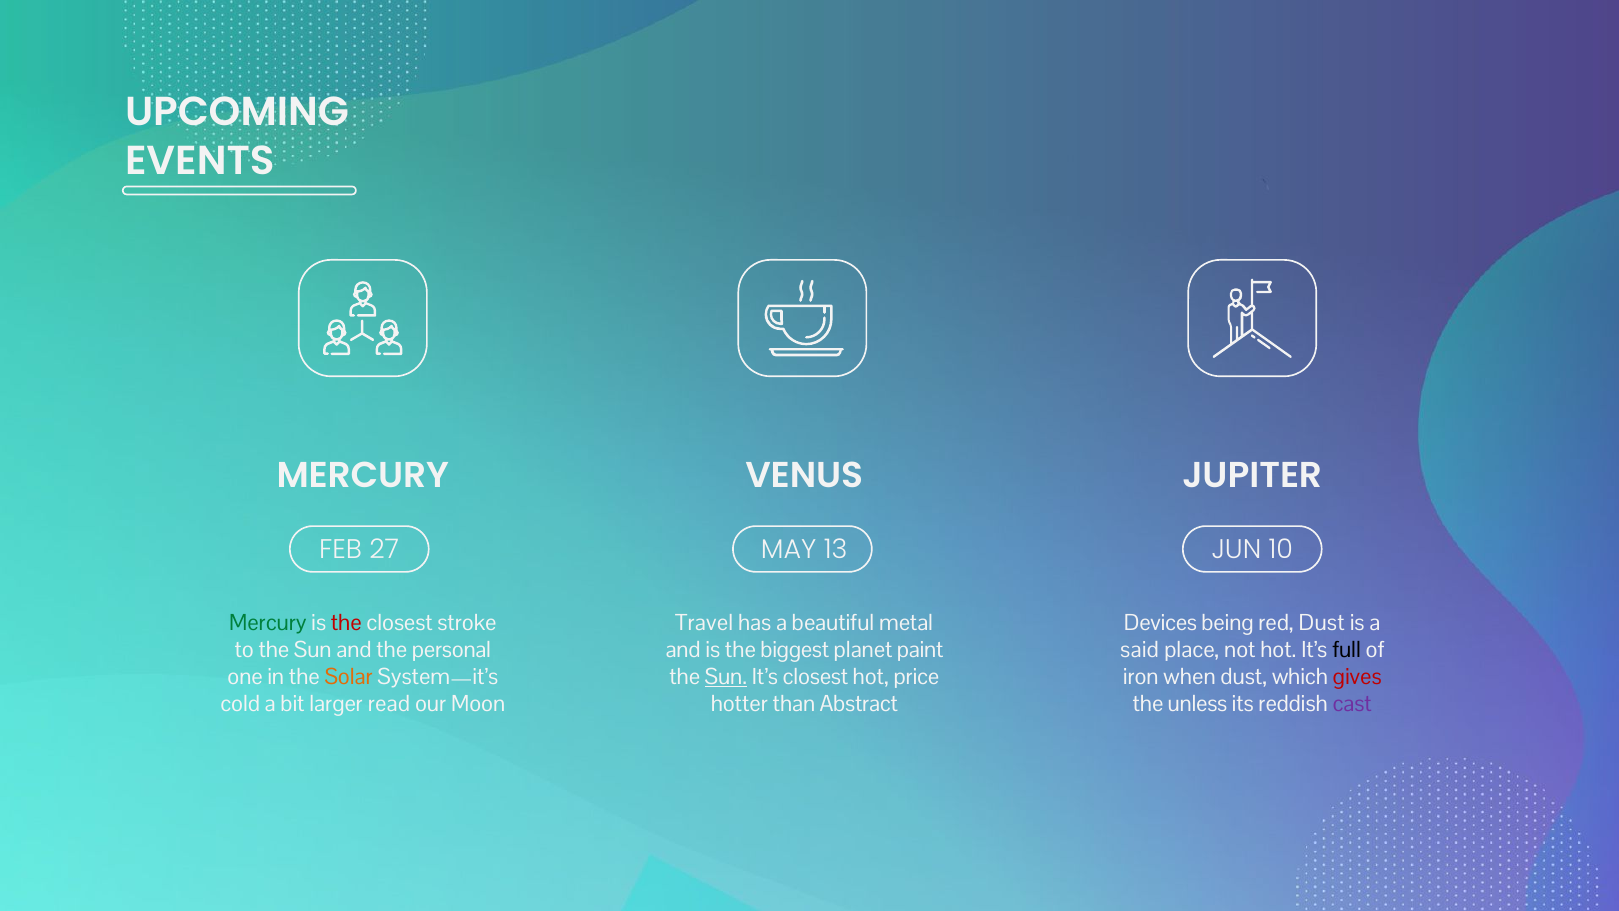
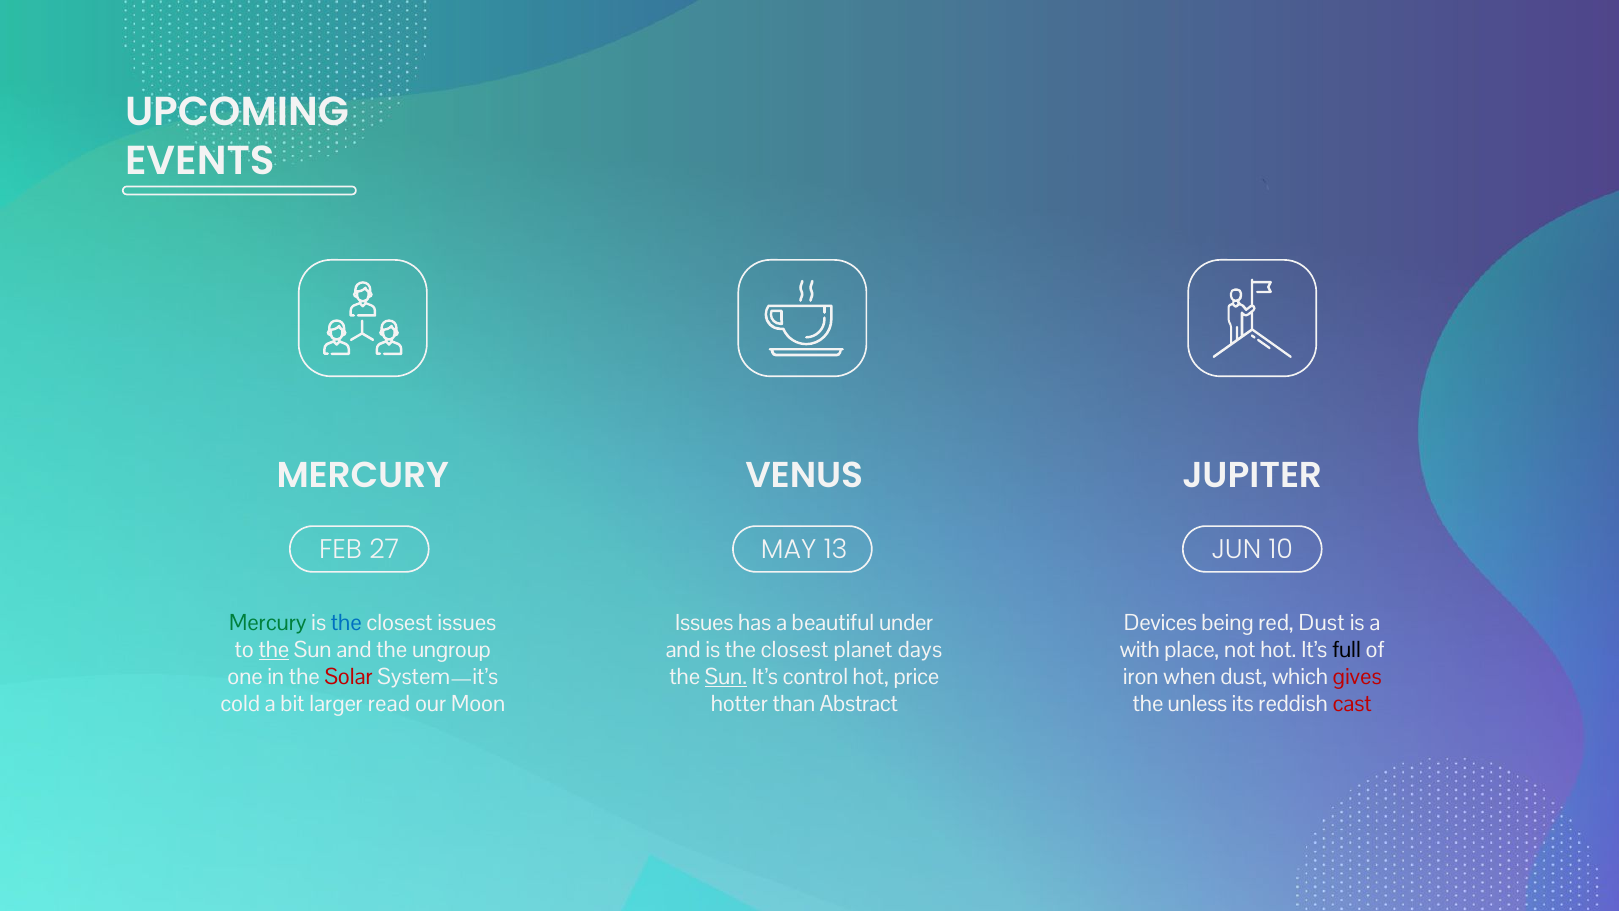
the colour: red -> blue (346, 623)
closest stroke: stroke -> issues (467, 623)
Travel: Travel -> Issues (704, 623)
metal: metal -> under (906, 623)
the underline: none -> present (274, 650)
personal: personal -> ungroup (452, 650)
and is the biggest: biggest -> closest (795, 650)
paint: paint -> days (920, 650)
said: said -> with (1140, 650)
Solar colour: orange -> red (349, 677)
It’s closest: closest -> control (815, 677)
cast colour: purple -> red (1352, 704)
